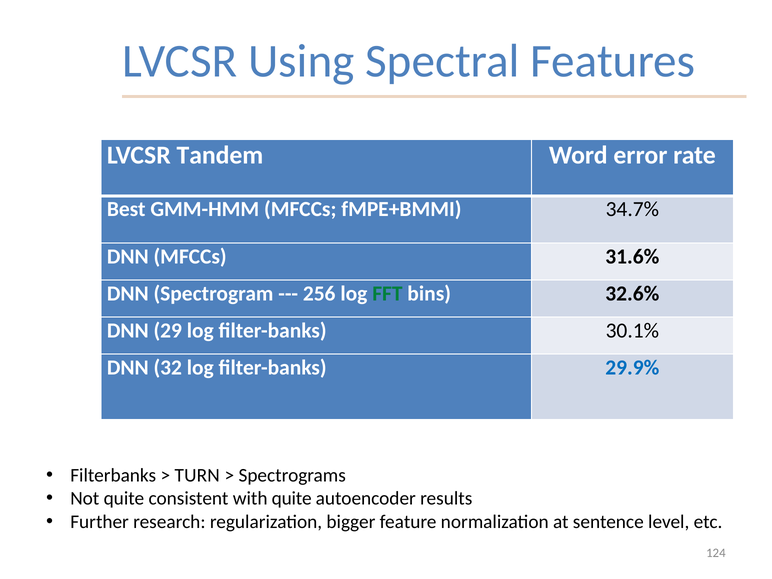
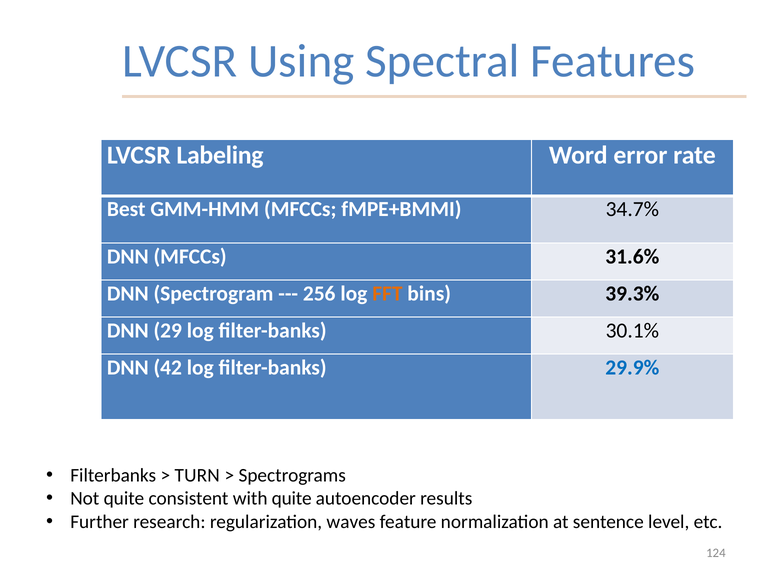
Tandem: Tandem -> Labeling (220, 155)
FFT colour: green -> orange (387, 294)
32.6%: 32.6% -> 39.3% (632, 294)
32: 32 -> 42 (168, 367)
bigger: bigger -> waves (351, 522)
